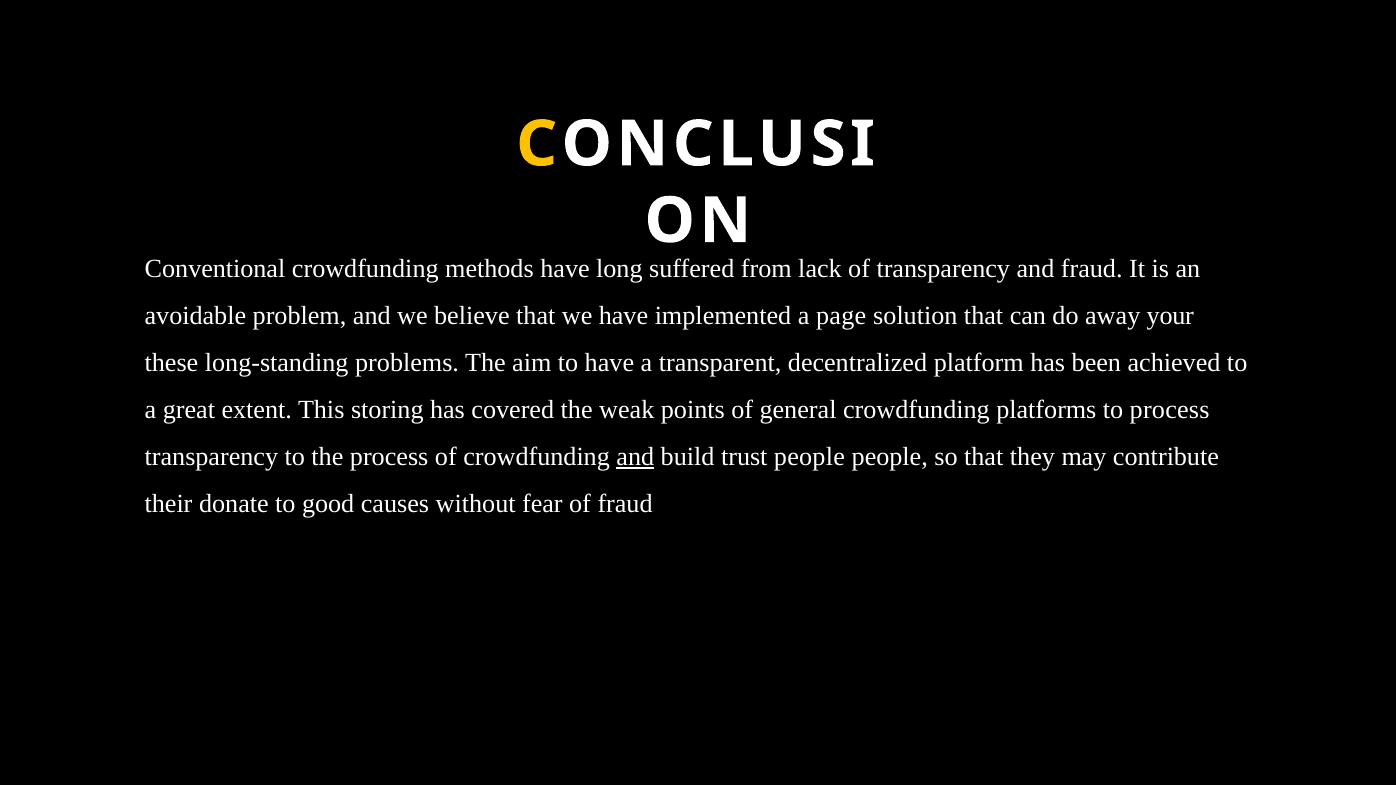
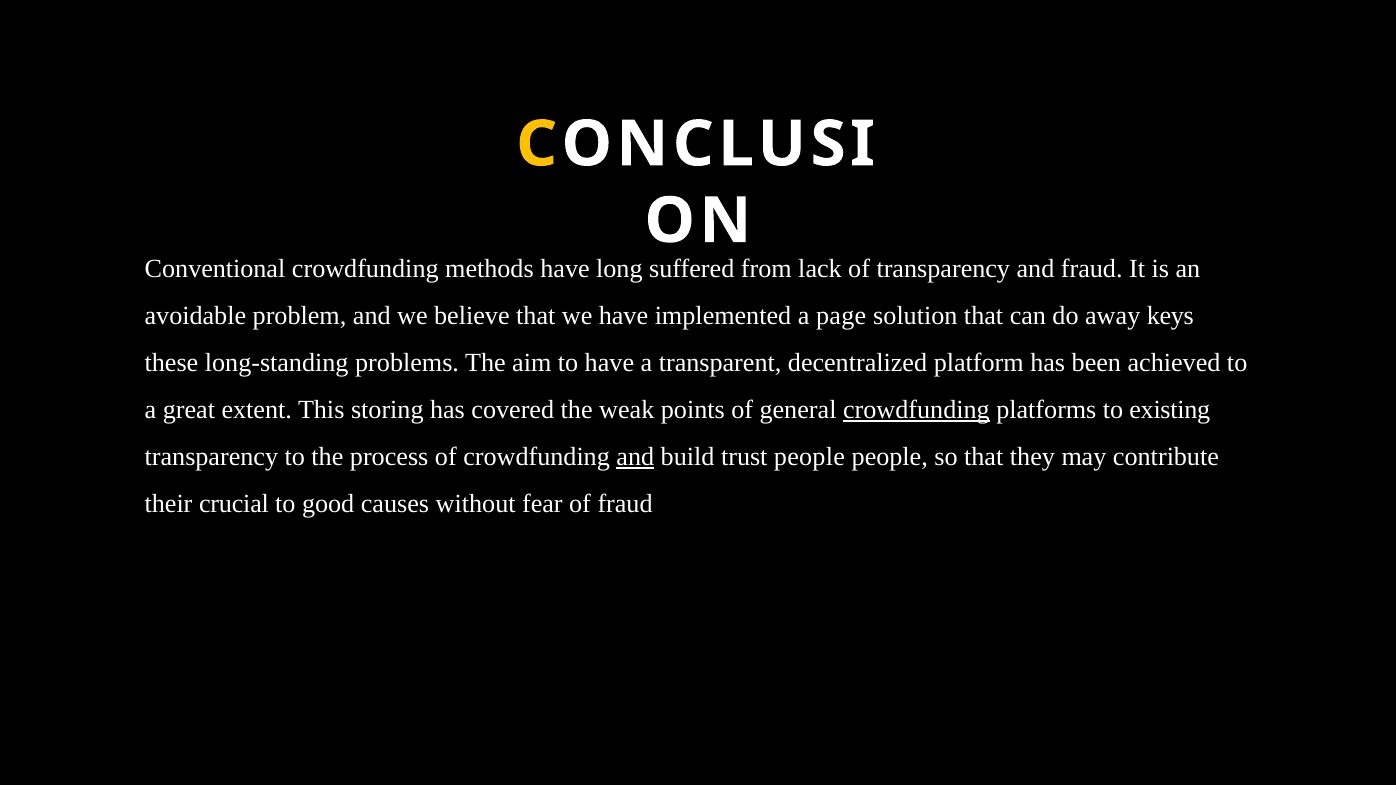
your: your -> keys (1170, 316)
crowdfunding underline: none -> present (916, 410)
to process: process -> existing (1170, 410)
donate: donate -> crucial (234, 504)
